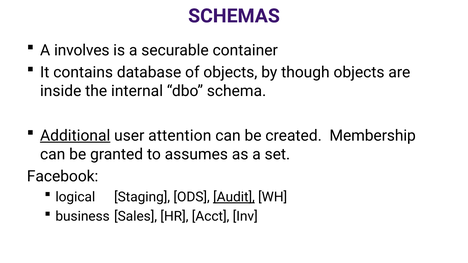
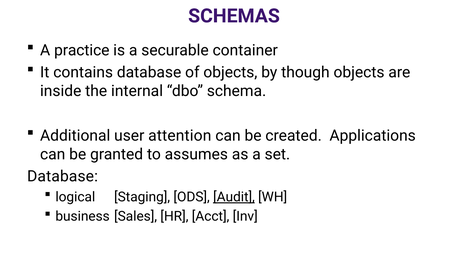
involves: involves -> practice (82, 50)
Additional underline: present -> none (75, 136)
Membership: Membership -> Applications (373, 136)
Facebook: Facebook -> Database (63, 177)
